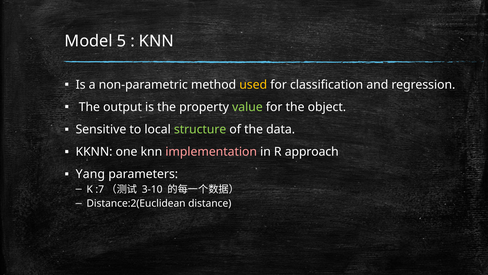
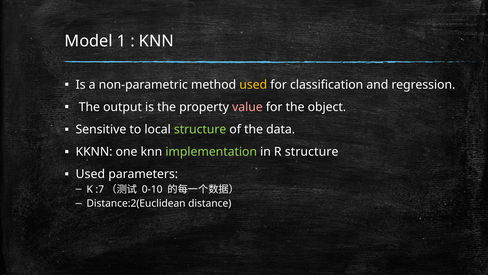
5: 5 -> 1 (121, 41)
value colour: light green -> pink (247, 107)
implementation colour: pink -> light green (211, 152)
R approach: approach -> structure (312, 152)
Yang: Yang -> Used (90, 174)
3-10: 3-10 -> 0-10 (152, 189)
